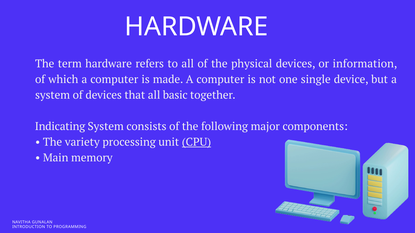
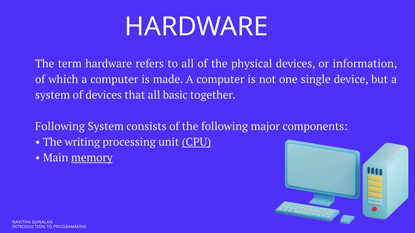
Indicating: Indicating -> Following (60, 127)
variety: variety -> writing (82, 143)
memory underline: none -> present (92, 158)
